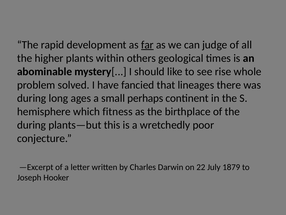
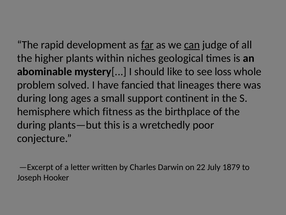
can underline: none -> present (192, 45)
others: others -> niches (141, 58)
rise: rise -> loss (223, 71)
perhaps: perhaps -> support (145, 98)
